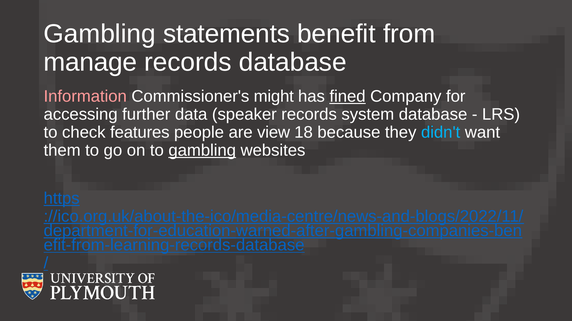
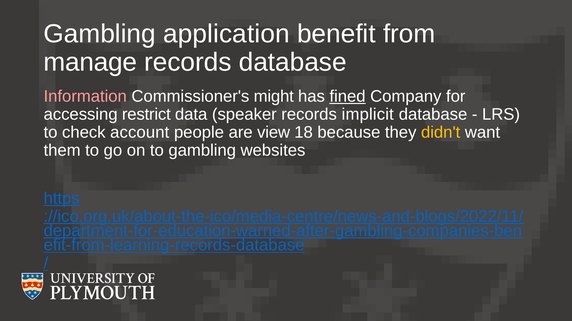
statements: statements -> application (226, 34)
further: further -> restrict (146, 115)
system: system -> implicit (368, 115)
features: features -> account (140, 133)
didn't colour: light blue -> yellow (441, 133)
gambling underline: present -> none (202, 151)
